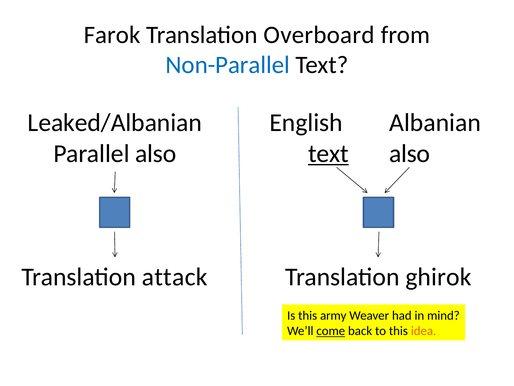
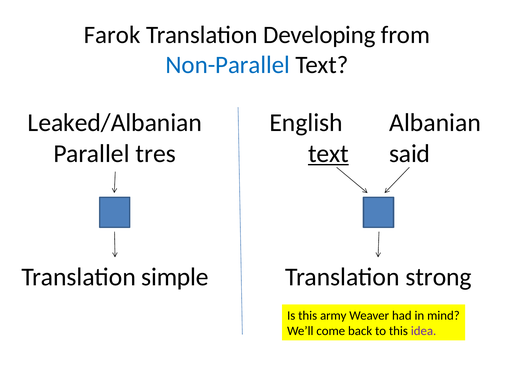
Overboard: Overboard -> Developing (319, 35)
Parallel also: also -> tres (156, 153)
also: also -> said (410, 153)
attack: attack -> simple (175, 277)
ghirok: ghirok -> strong (439, 277)
come underline: present -> none (331, 331)
idea colour: orange -> purple (424, 331)
